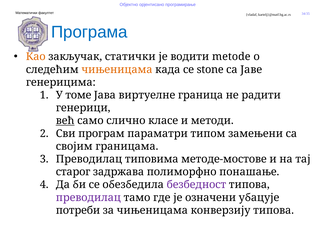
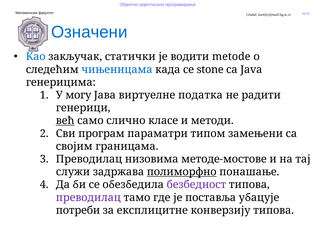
Програма: Програма -> Означени (89, 32)
Као colour: orange -> blue (36, 57)
чињеницама colour: orange -> blue (117, 70)
Јаве: Јаве -> Java (251, 70)
томе: томе -> могу (78, 95)
граница: граница -> податка (200, 95)
типовима: типовима -> низовима (152, 159)
старог: старог -> служи (73, 172)
полиморфно underline: none -> present (182, 172)
означени: означени -> поставља (211, 198)
за чињеницама: чињеницама -> експлицитне (152, 210)
